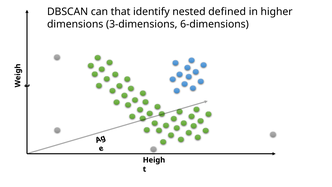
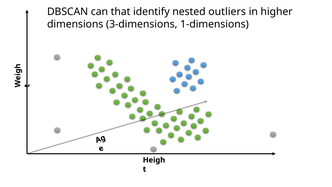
defined: defined -> outliers (227, 12)
6-dimensions: 6-dimensions -> 1-dimensions (214, 24)
